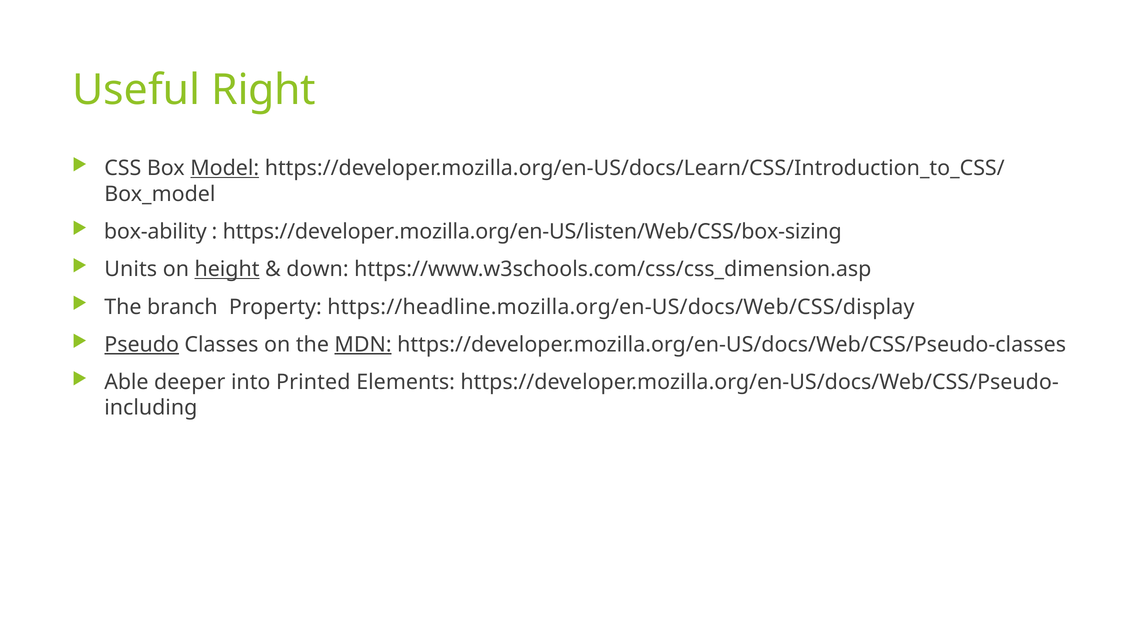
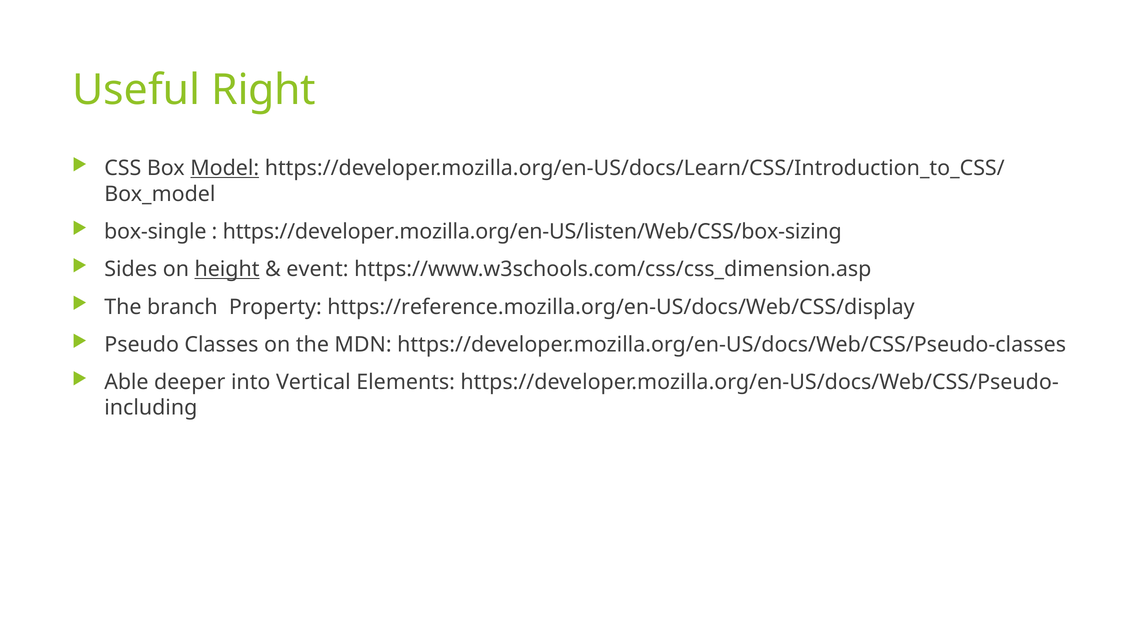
box-ability: box-ability -> box-single (155, 232)
Units: Units -> Sides (131, 270)
down: down -> event (317, 270)
https://headline.mozilla.org/en-US/docs/Web/CSS/display: https://headline.mozilla.org/en-US/docs/Web/CSS/display -> https://reference.mozilla.org/en-US/docs/Web/CSS/display (621, 307)
Pseudo underline: present -> none (142, 345)
MDN underline: present -> none (363, 345)
Printed: Printed -> Vertical (313, 382)
